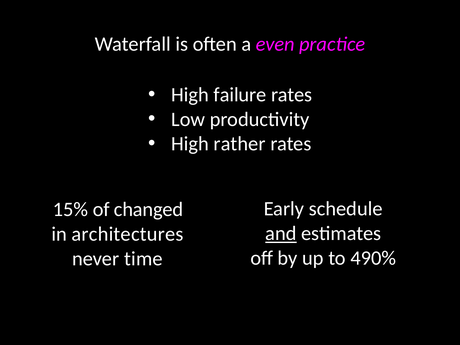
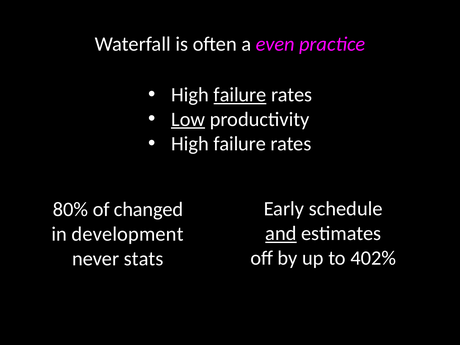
failure underline: none -> present (240, 95)
Low underline: none -> present (188, 119)
rather: rather -> failure (240, 144)
15%: 15% -> 80% (70, 210)
architectures: architectures -> development (128, 234)
490%: 490% -> 402% (373, 258)
time: time -> stats (144, 259)
